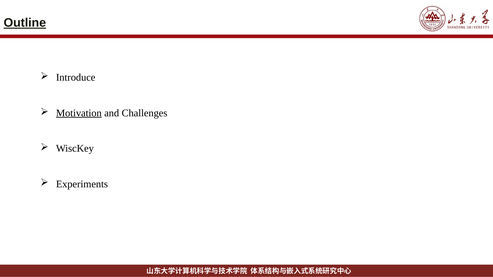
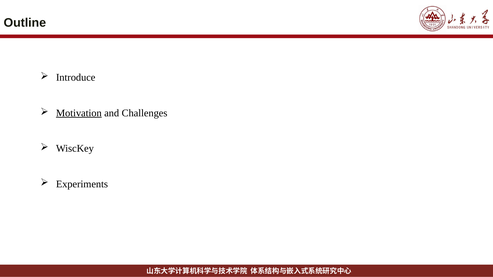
Outline underline: present -> none (25, 23)
